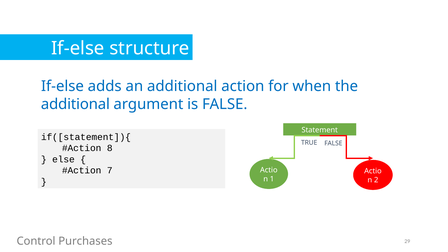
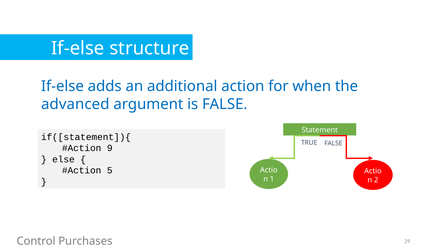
additional: additional -> advanced (75, 104)
8: 8 -> 9 (110, 148)
7: 7 -> 5 (110, 171)
